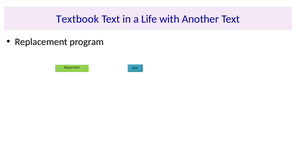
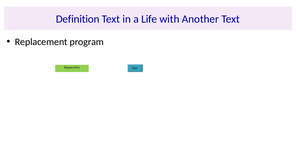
Textbook: Textbook -> Definition (78, 19)
